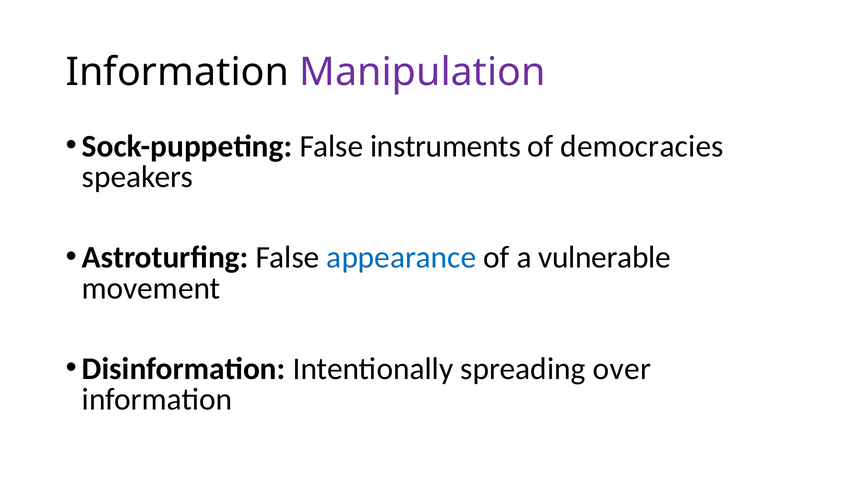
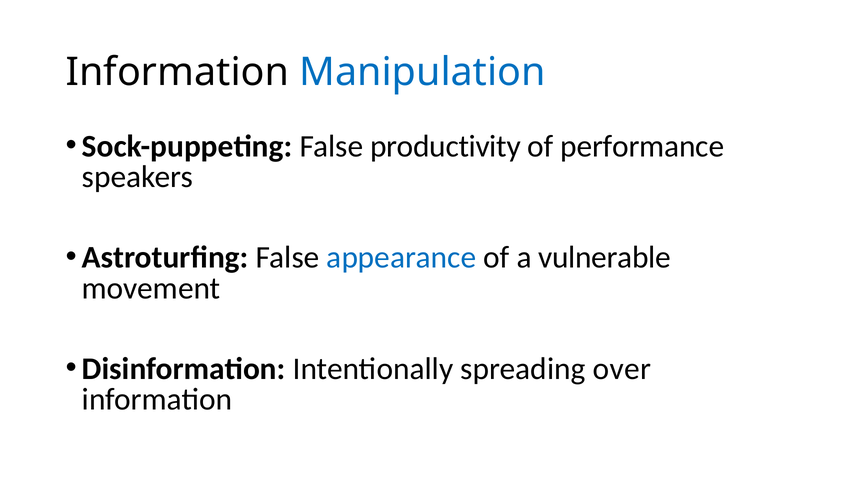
Manipulation colour: purple -> blue (423, 72)
instruments: instruments -> productivity (445, 146)
democracies: democracies -> performance (642, 146)
